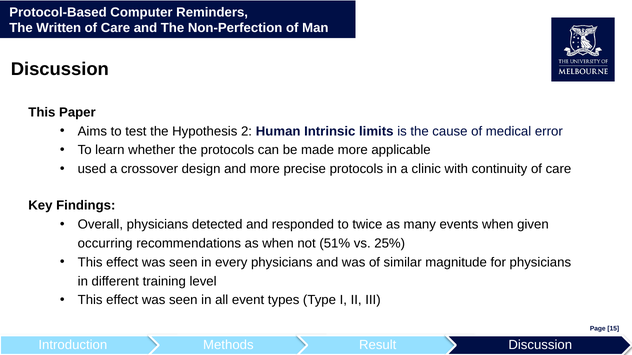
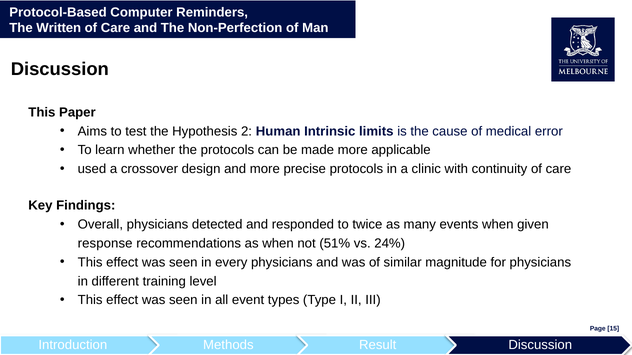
occurring: occurring -> response (105, 244)
25%: 25% -> 24% (390, 244)
